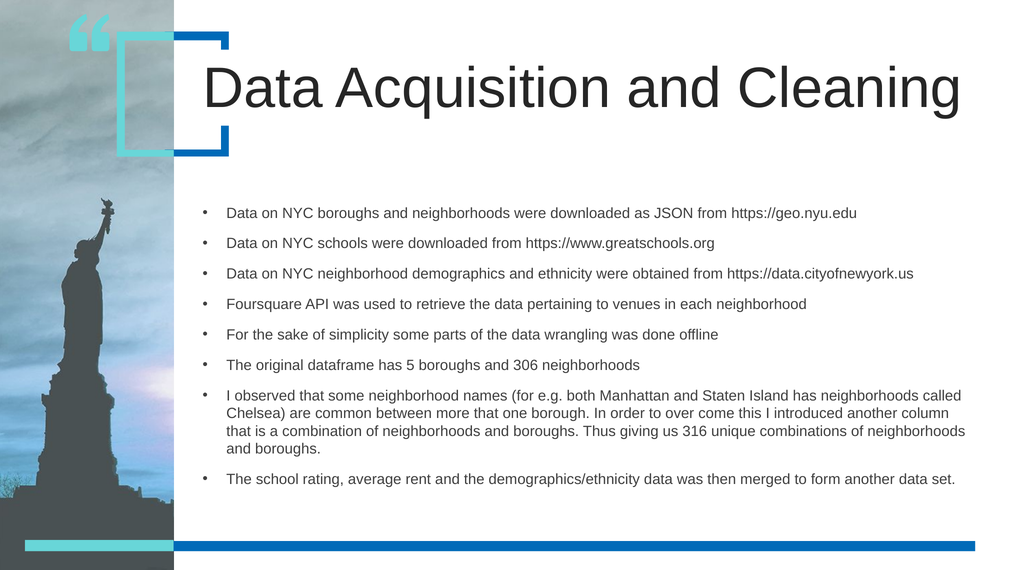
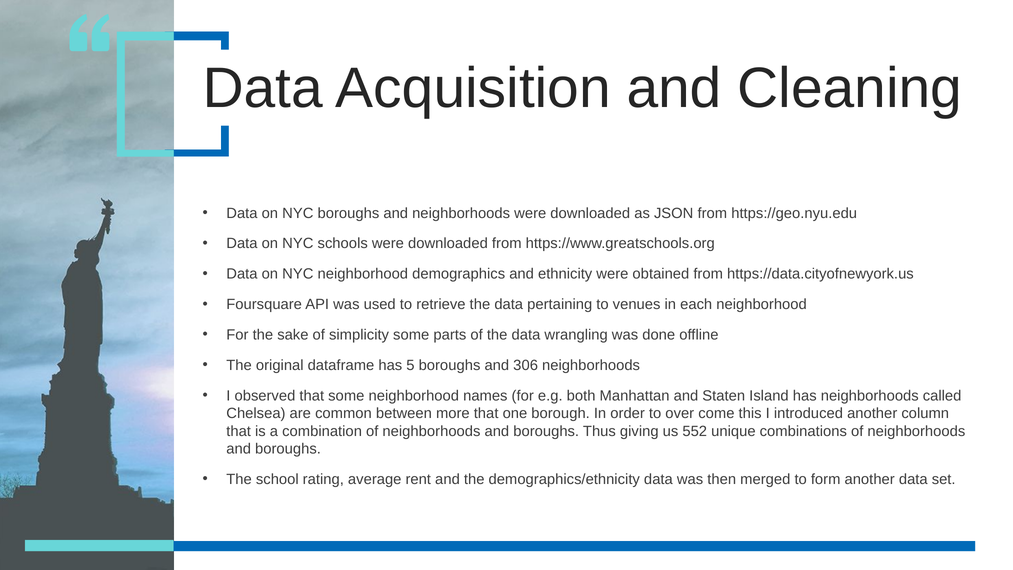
316: 316 -> 552 (695, 431)
